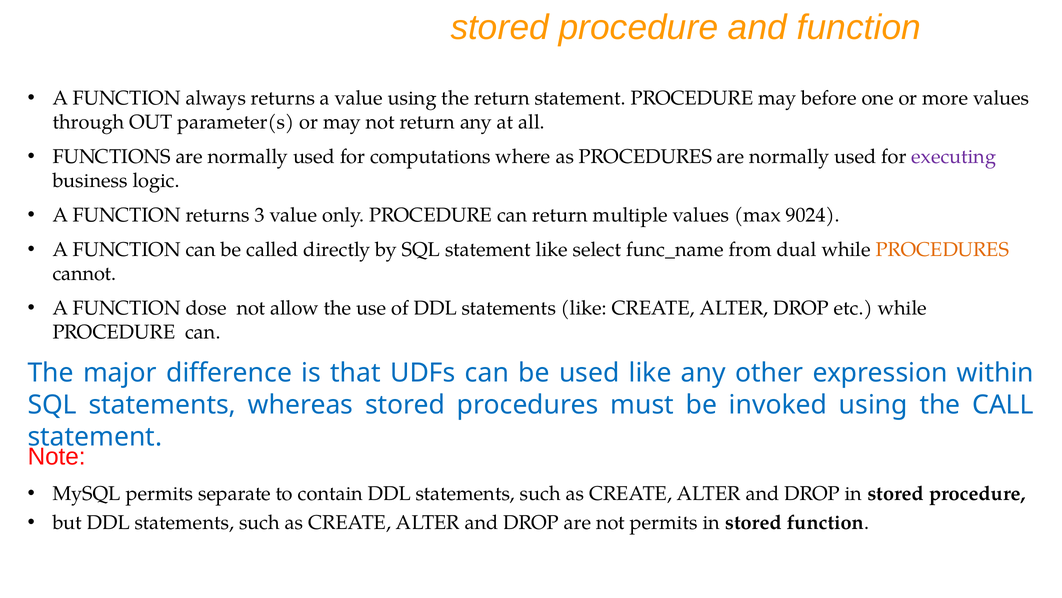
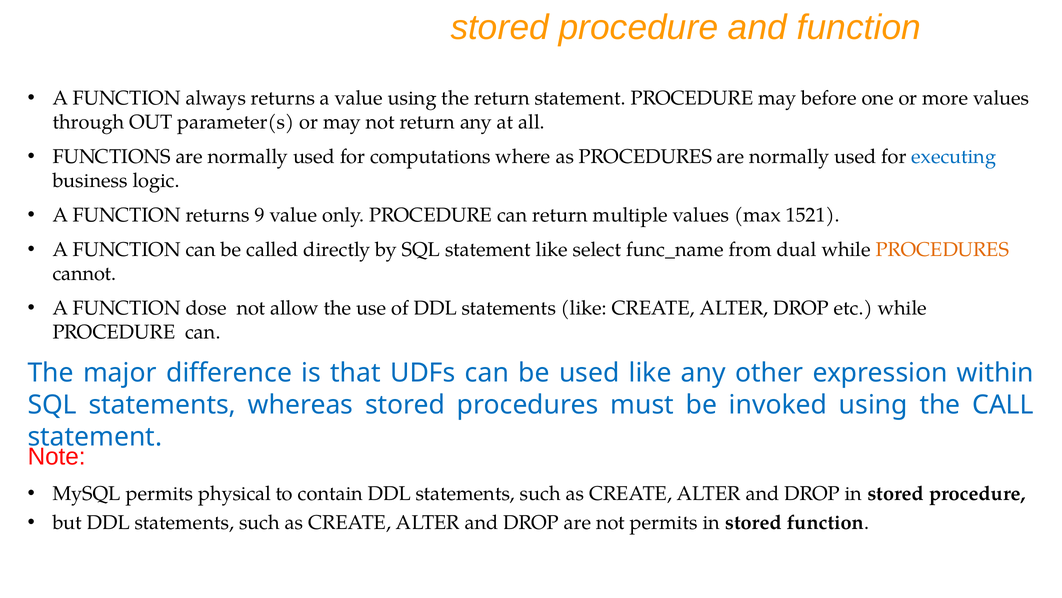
executing colour: purple -> blue (954, 157)
3: 3 -> 9 (260, 215)
9024: 9024 -> 1521 (813, 215)
separate: separate -> physical (235, 493)
